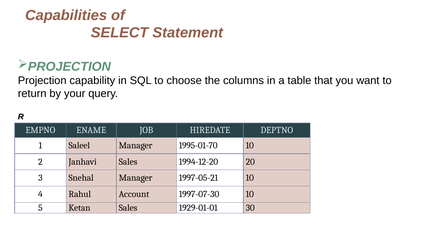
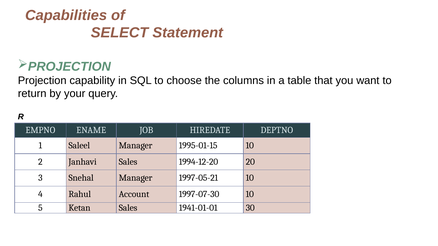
1995-01-70: 1995-01-70 -> 1995-01-15 (198, 146)
1929-01-01: 1929-01-01 -> 1941-01-01 (198, 208)
